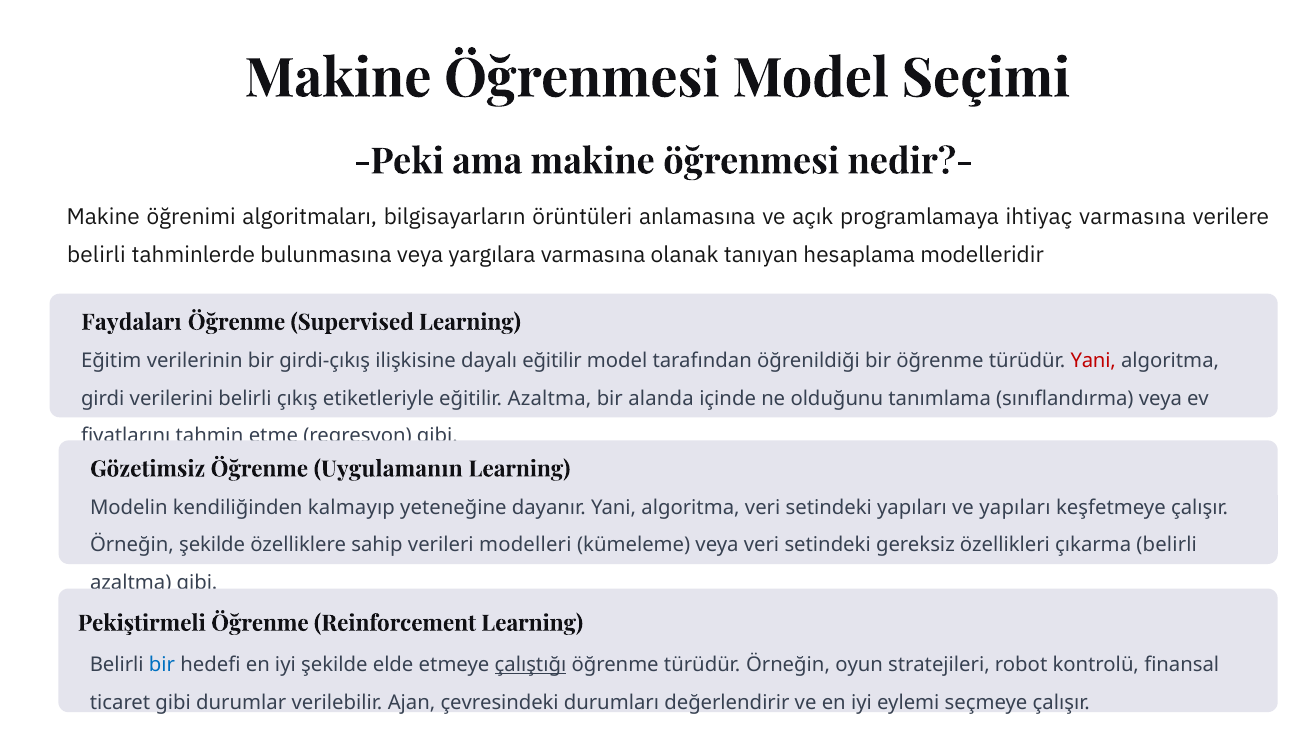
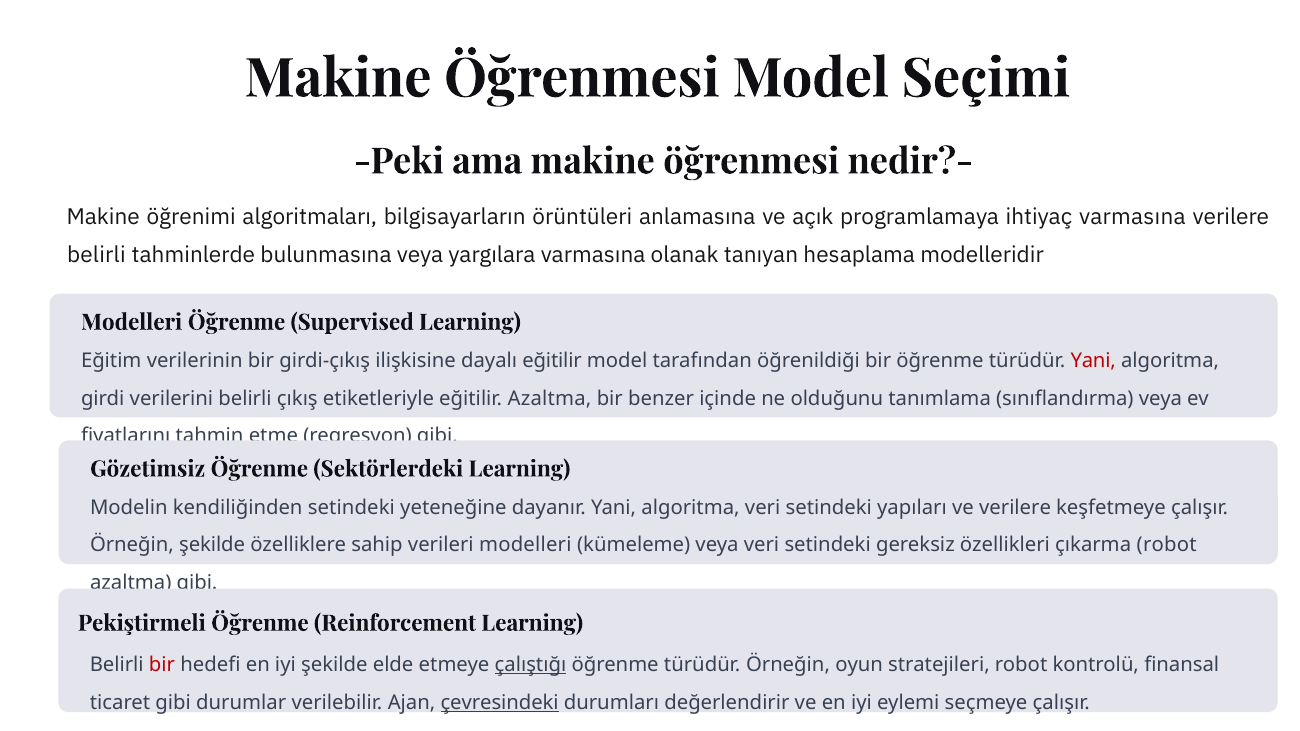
Faydaları: Faydaları -> Modelleri (132, 322)
alanda: alanda -> benzer (661, 399)
Uygulamanın: Uygulamanın -> Sektörlerdeki (388, 469)
kendiliğinden kalmayıp: kalmayıp -> setindeki (351, 508)
ve yapıları: yapıları -> verilere (1015, 508)
çıkarma belirli: belirli -> robot (1167, 545)
bir colour: blue -> red (162, 665)
çevresindeki underline: none -> present (500, 703)
